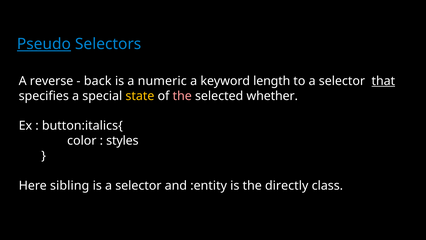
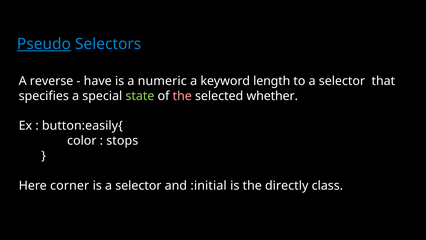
back: back -> have (98, 81)
that underline: present -> none (383, 81)
state colour: yellow -> light green (140, 96)
button:italics{: button:italics{ -> button:easily{ (82, 126)
styles: styles -> stops (122, 141)
sibling: sibling -> corner (70, 185)
:entity: :entity -> :initial (209, 185)
